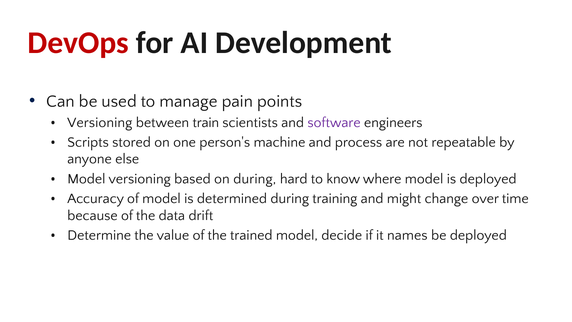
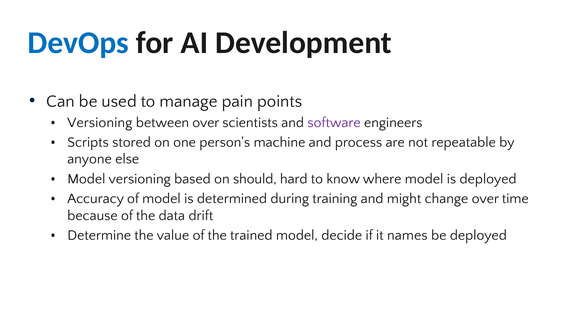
DevOps colour: red -> blue (78, 43)
between train: train -> over (206, 122)
on during: during -> should (255, 179)
